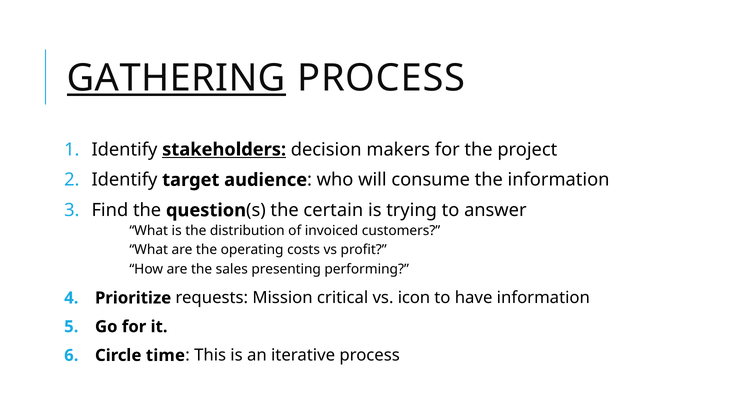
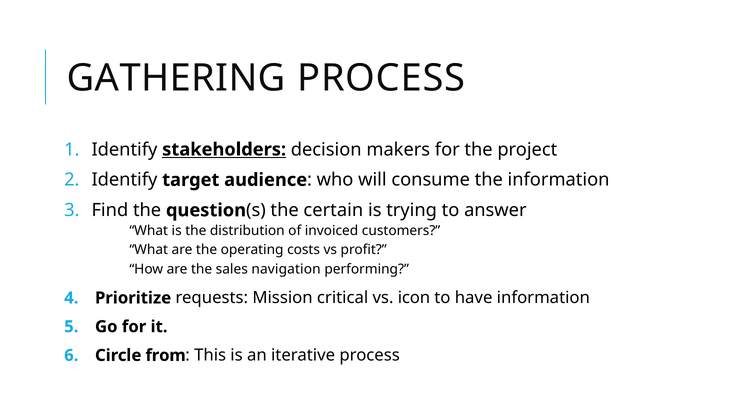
GATHERING underline: present -> none (176, 78)
presenting: presenting -> navigation (286, 269)
time: time -> from (166, 356)
